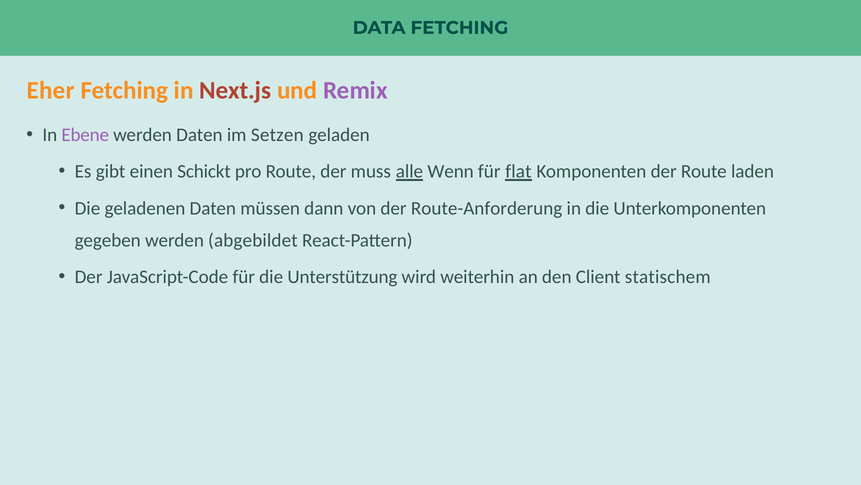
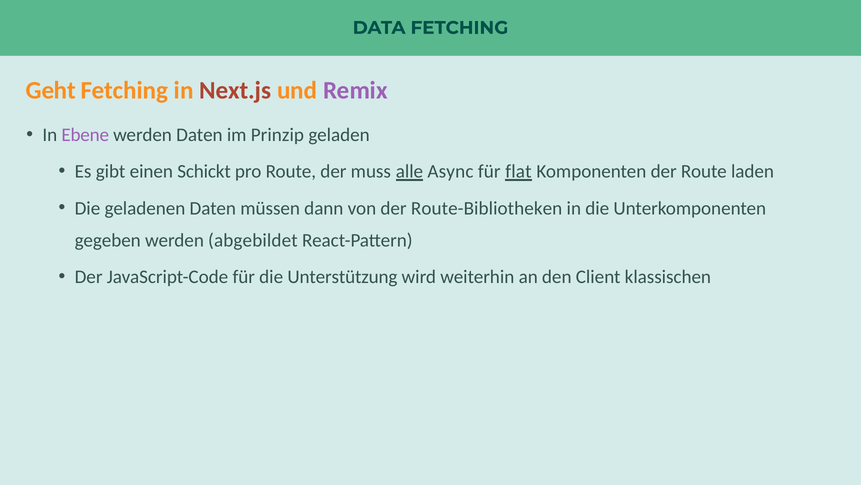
Eher: Eher -> Geht (51, 90)
Setzen: Setzen -> Prinzip (277, 135)
Wenn: Wenn -> Async (450, 171)
Route-Anforderung: Route-Anforderung -> Route-Bibliotheken (487, 208)
statischem: statischem -> klassischen (668, 277)
